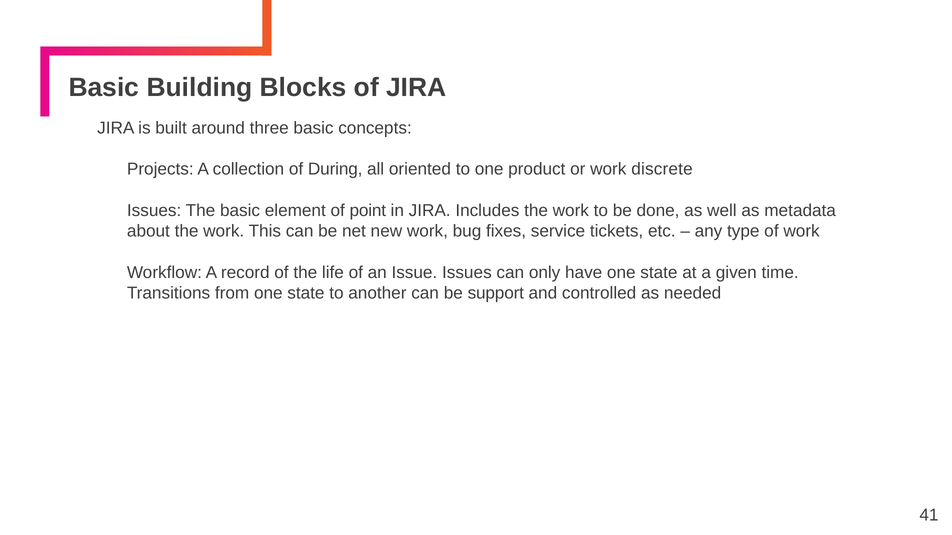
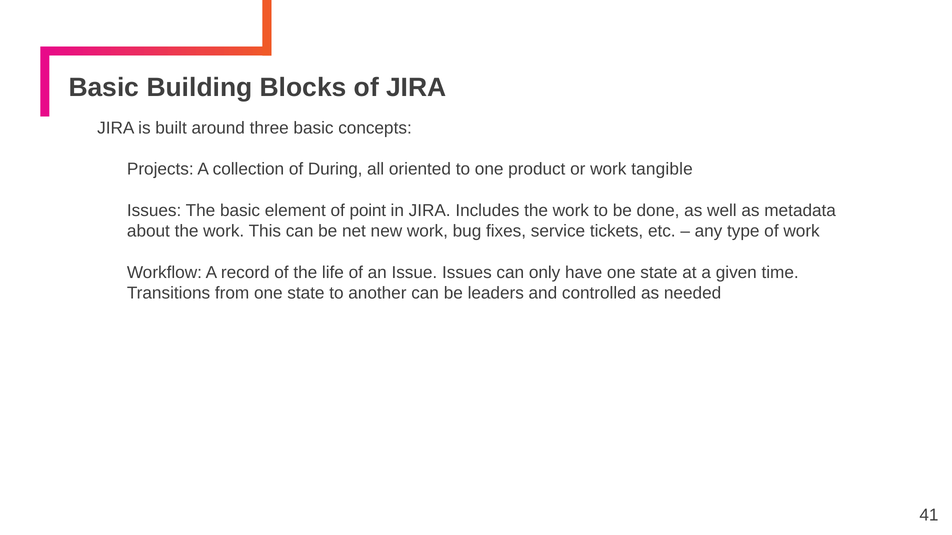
discrete: discrete -> tangible (662, 169)
support: support -> leaders (496, 293)
